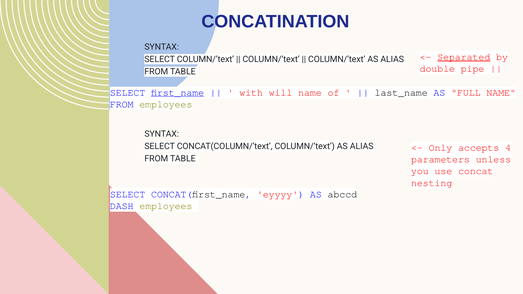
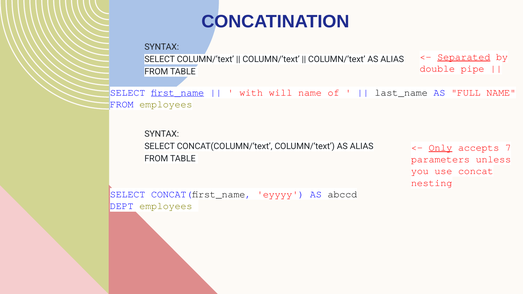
Only underline: none -> present (440, 148)
4: 4 -> 7 (508, 148)
DASH: DASH -> DEPT (122, 206)
